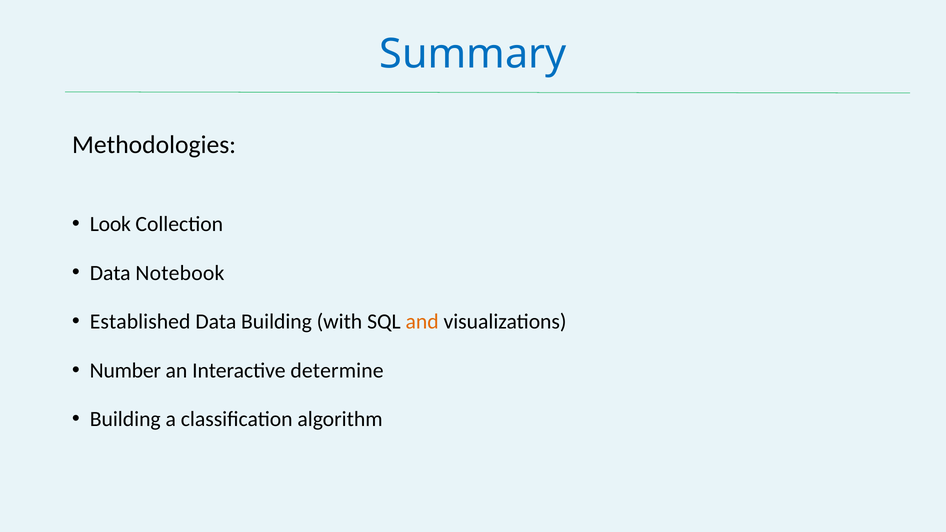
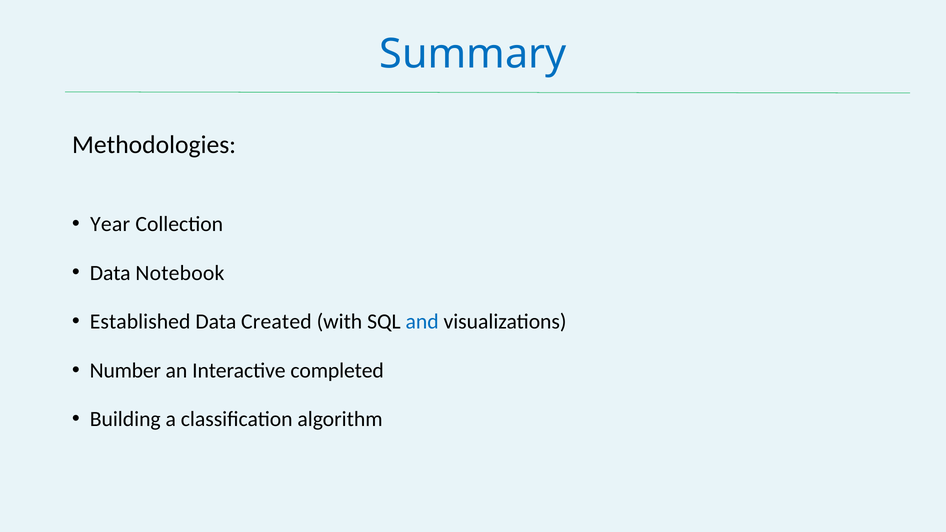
Look: Look -> Year (110, 224)
Data Building: Building -> Created (276, 322)
and colour: orange -> blue (422, 322)
determine: determine -> completed (337, 371)
